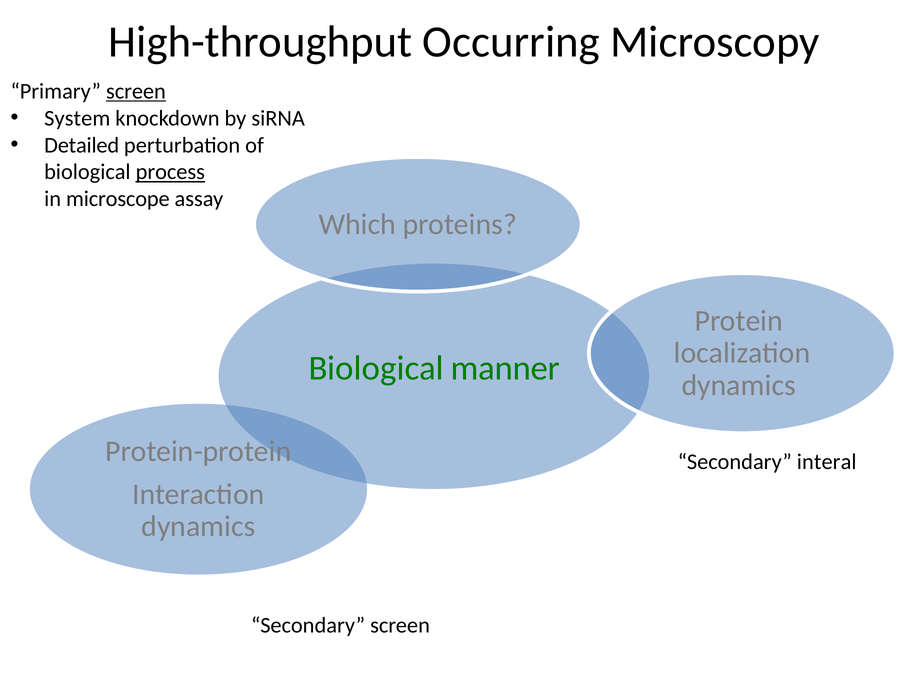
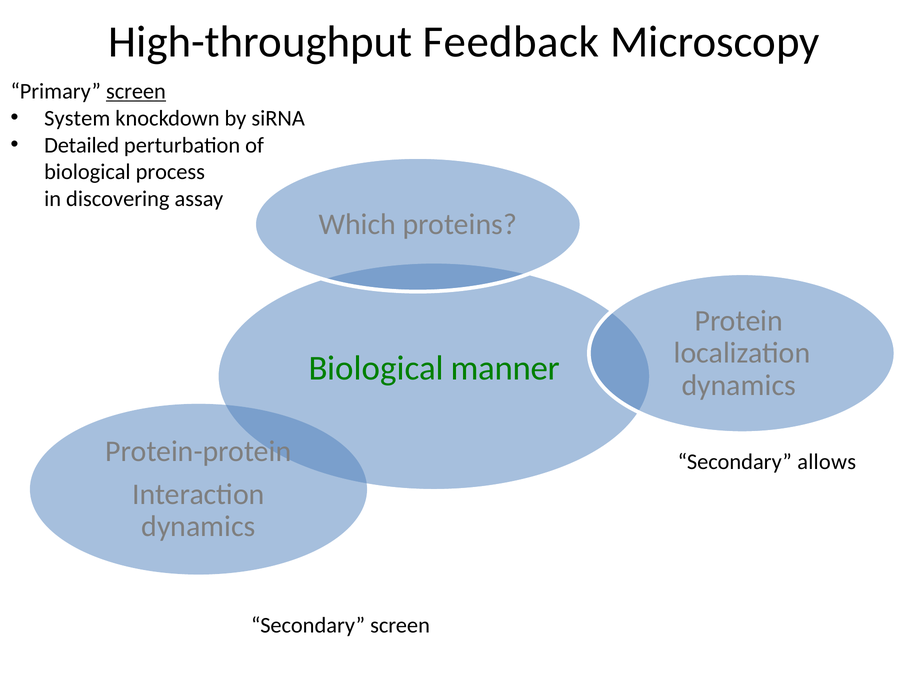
Occurring: Occurring -> Feedback (511, 42)
process underline: present -> none (170, 172)
microscope: microscope -> discovering (118, 199)
interal: interal -> allows (827, 462)
